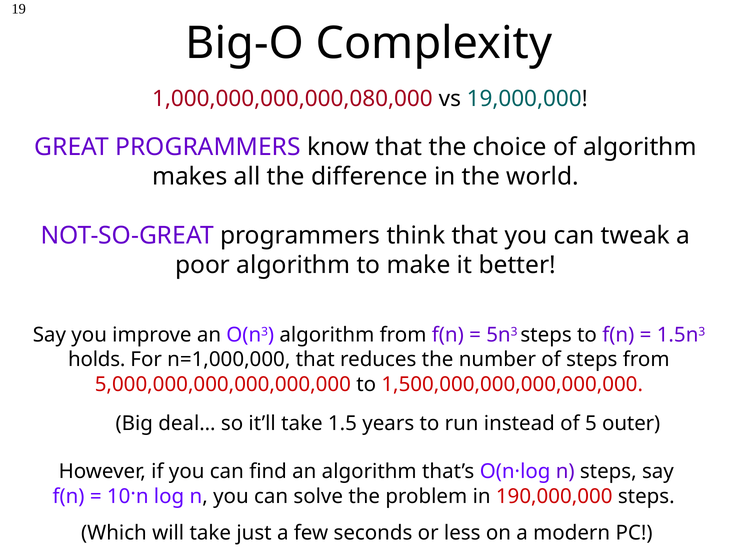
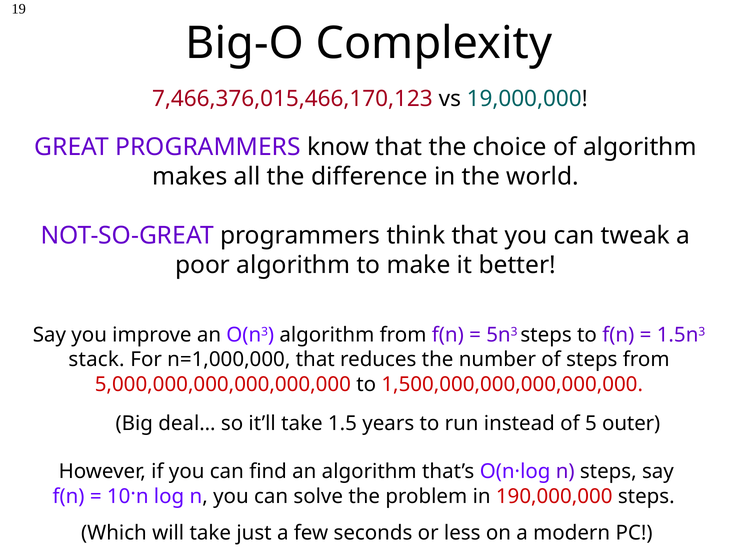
1,000,000,000,000,080,000: 1,000,000,000,000,080,000 -> 7,466,376,015,466,170,123 (292, 99)
holds: holds -> stack (97, 359)
